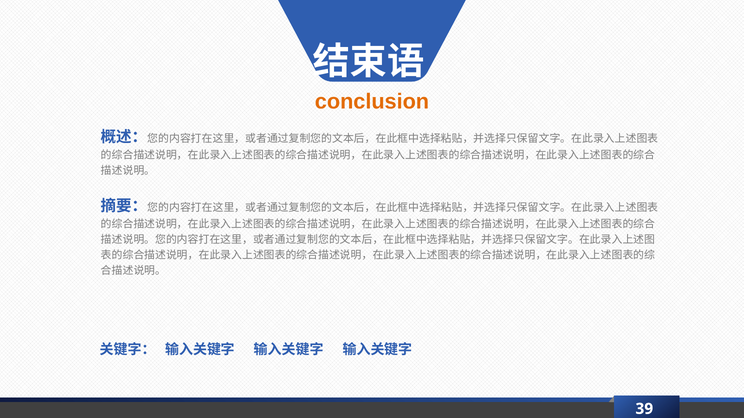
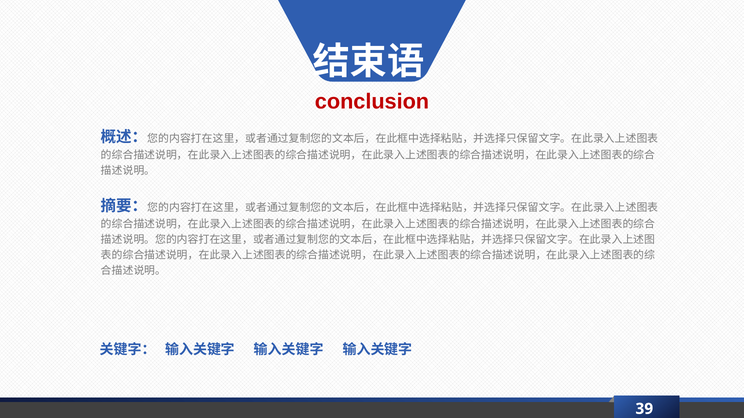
conclusion colour: orange -> red (372, 102)
